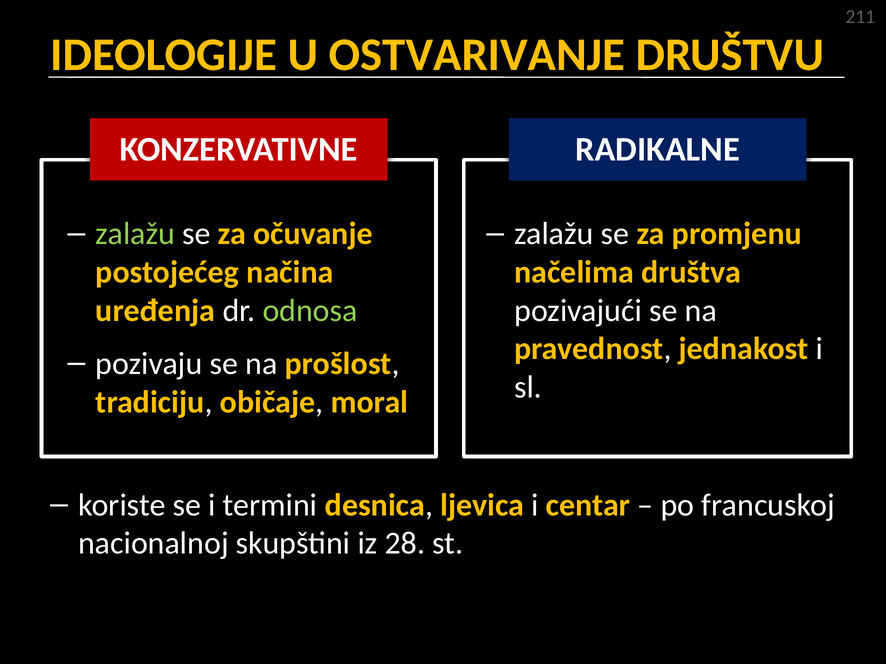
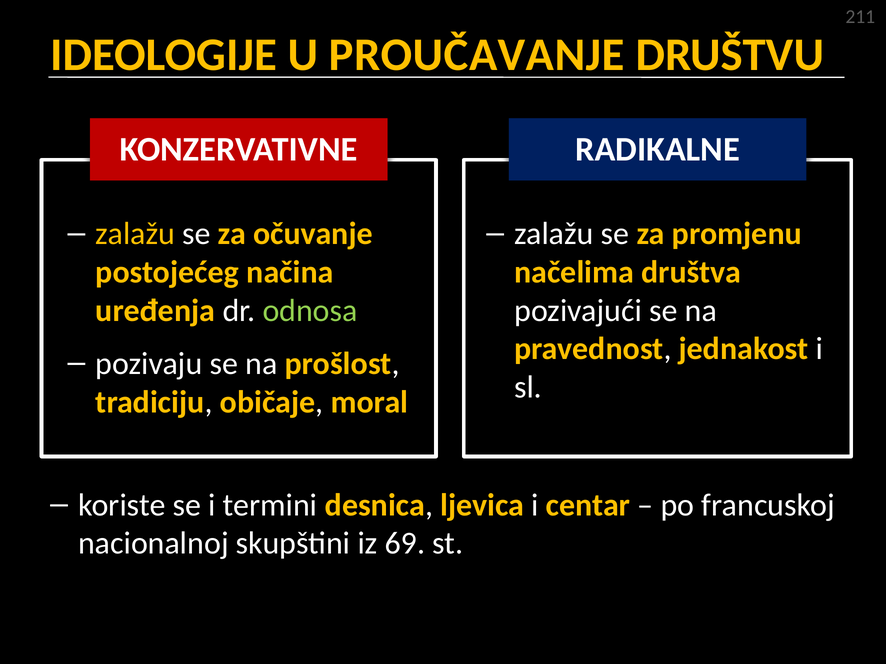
OSTVARIVANJE: OSTVARIVANJE -> PROUČAVANJE (477, 55)
zalažu colour: light green -> yellow (135, 234)
28: 28 -> 69 (405, 544)
